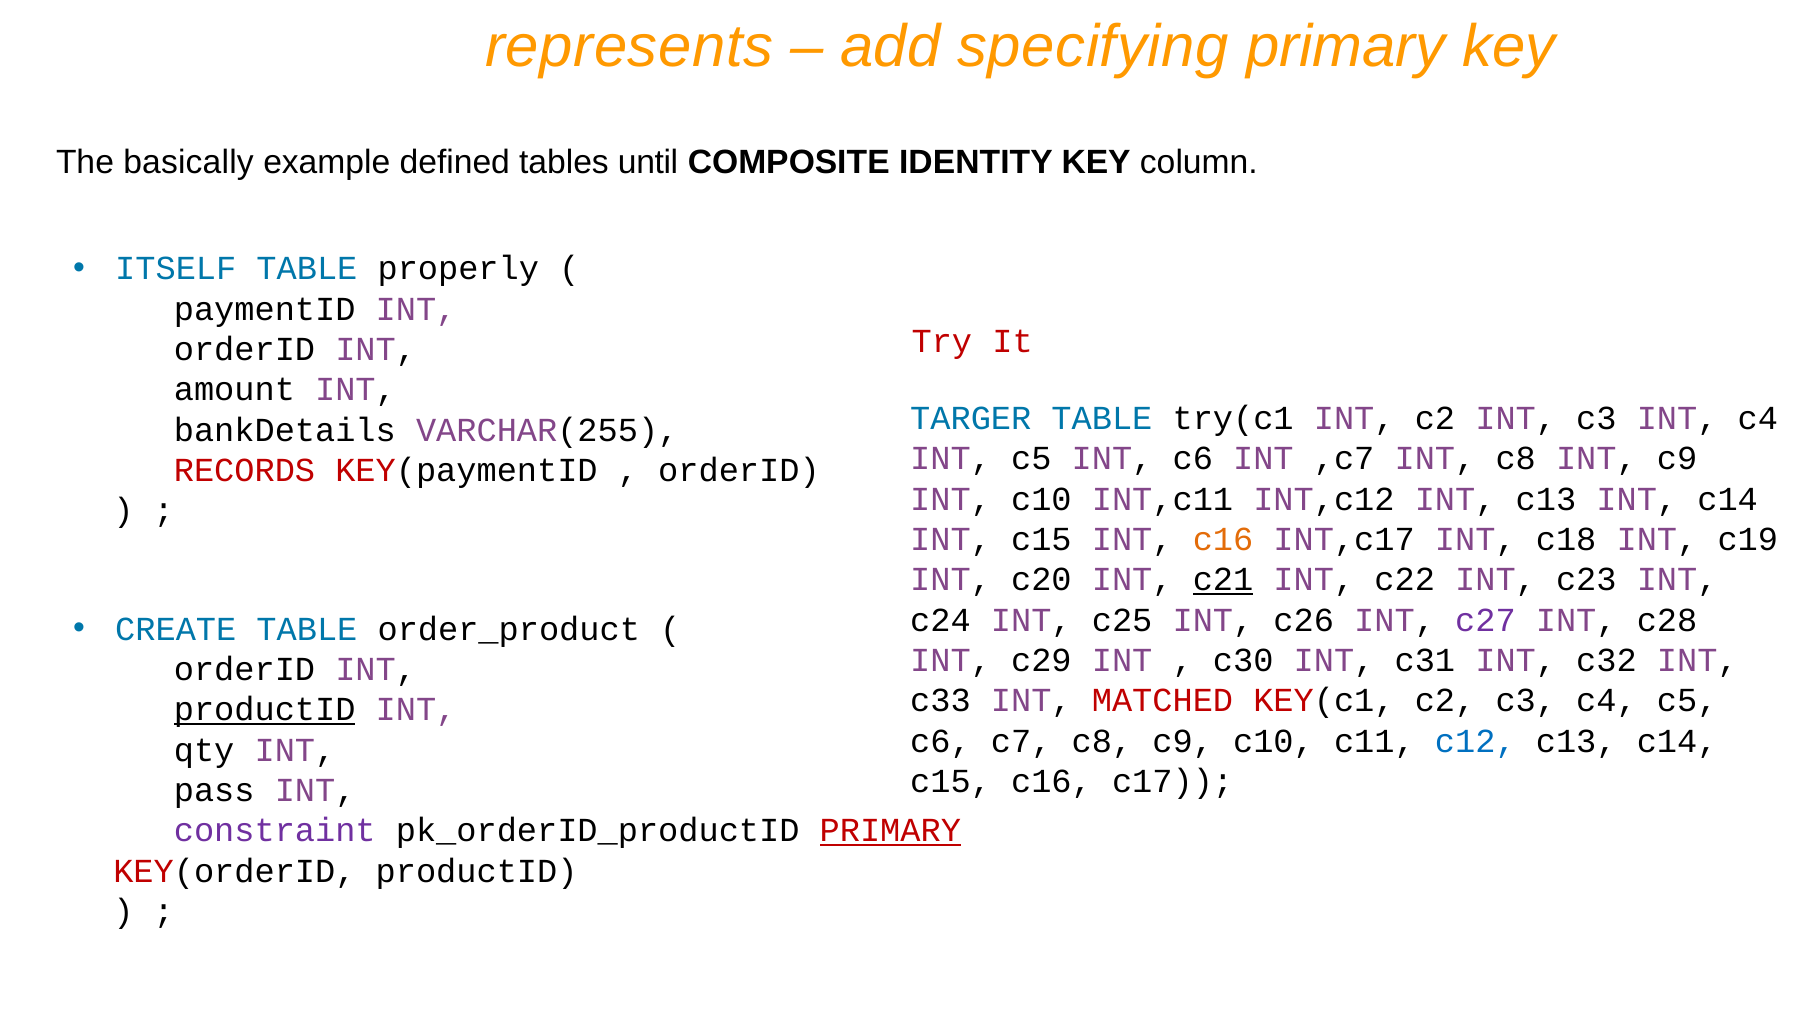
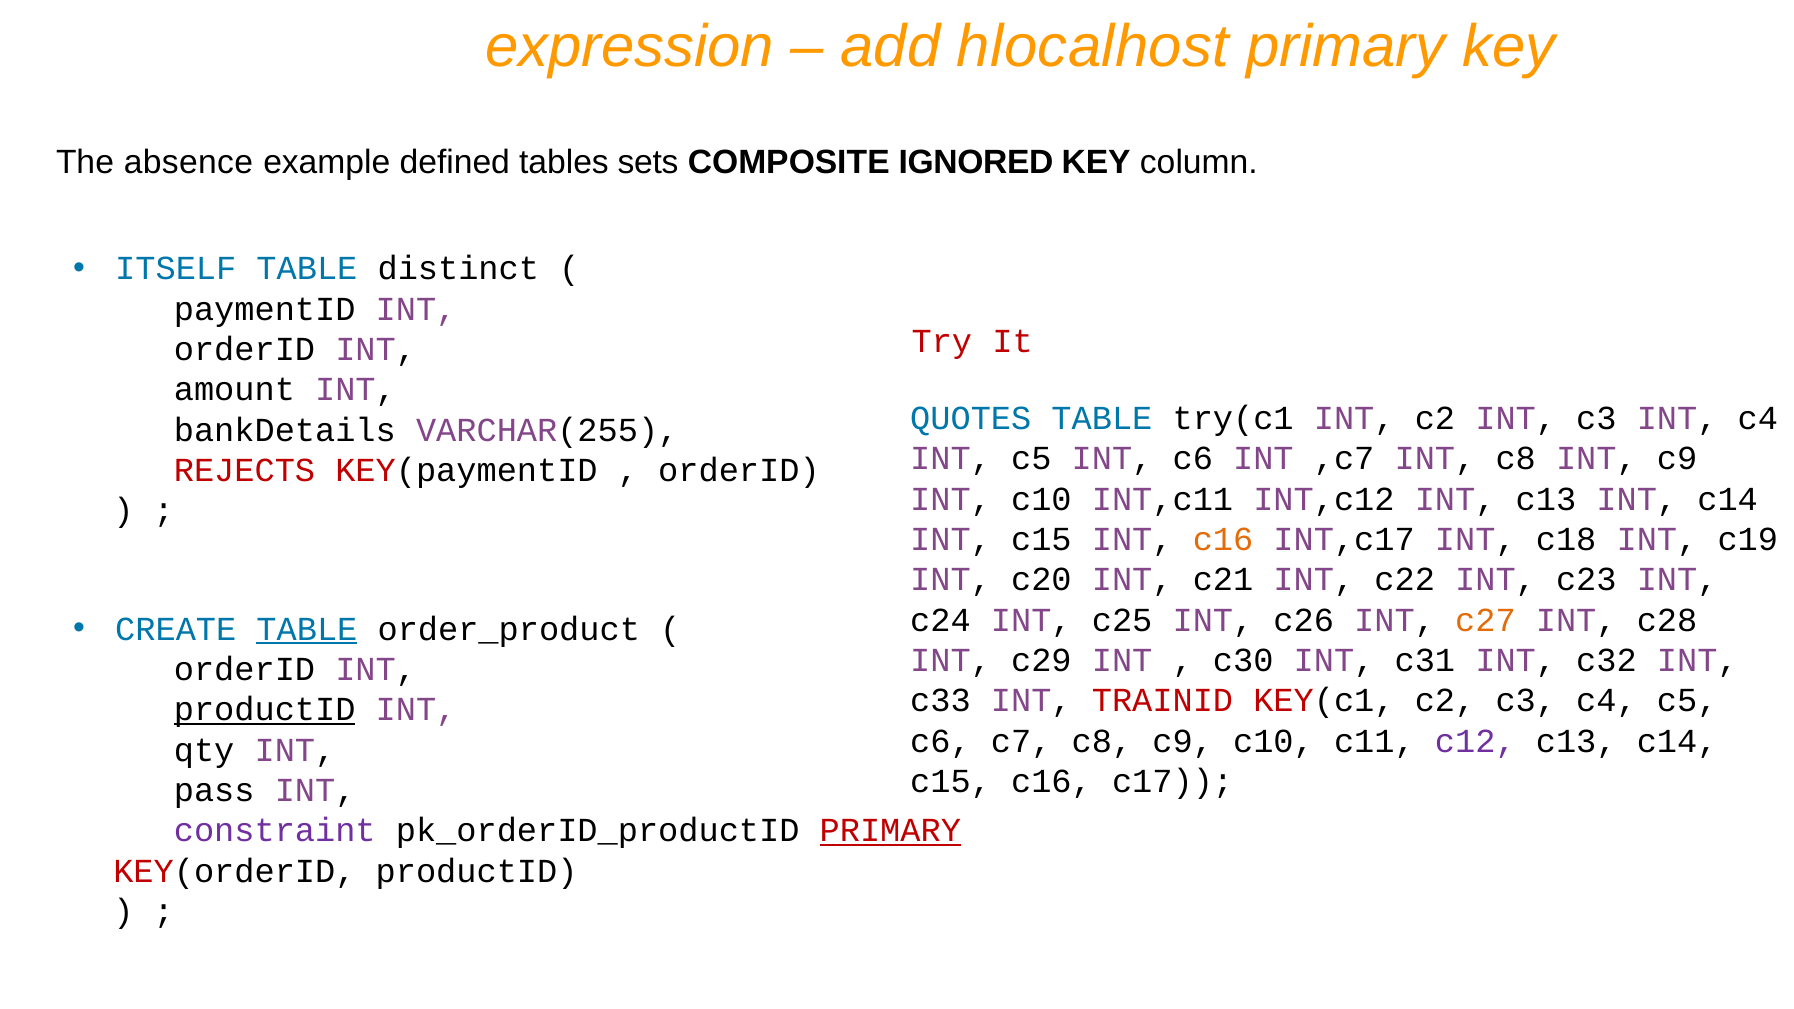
represents: represents -> expression (630, 47)
specifying: specifying -> hlocalhost (1093, 47)
basically: basically -> absence (188, 163)
until: until -> sets (648, 163)
IDENTITY: IDENTITY -> IGNORED (976, 163)
properly: properly -> distinct (458, 269)
TARGER: TARGER -> QUOTES (971, 418)
RECORDS: RECORDS -> REJECTS (244, 471)
c21 underline: present -> none (1223, 580)
c27 colour: purple -> orange (1485, 620)
TABLE underline: none -> present (307, 629)
MATCHED: MATCHED -> TRAINID (1162, 701)
c12 colour: blue -> purple (1475, 741)
